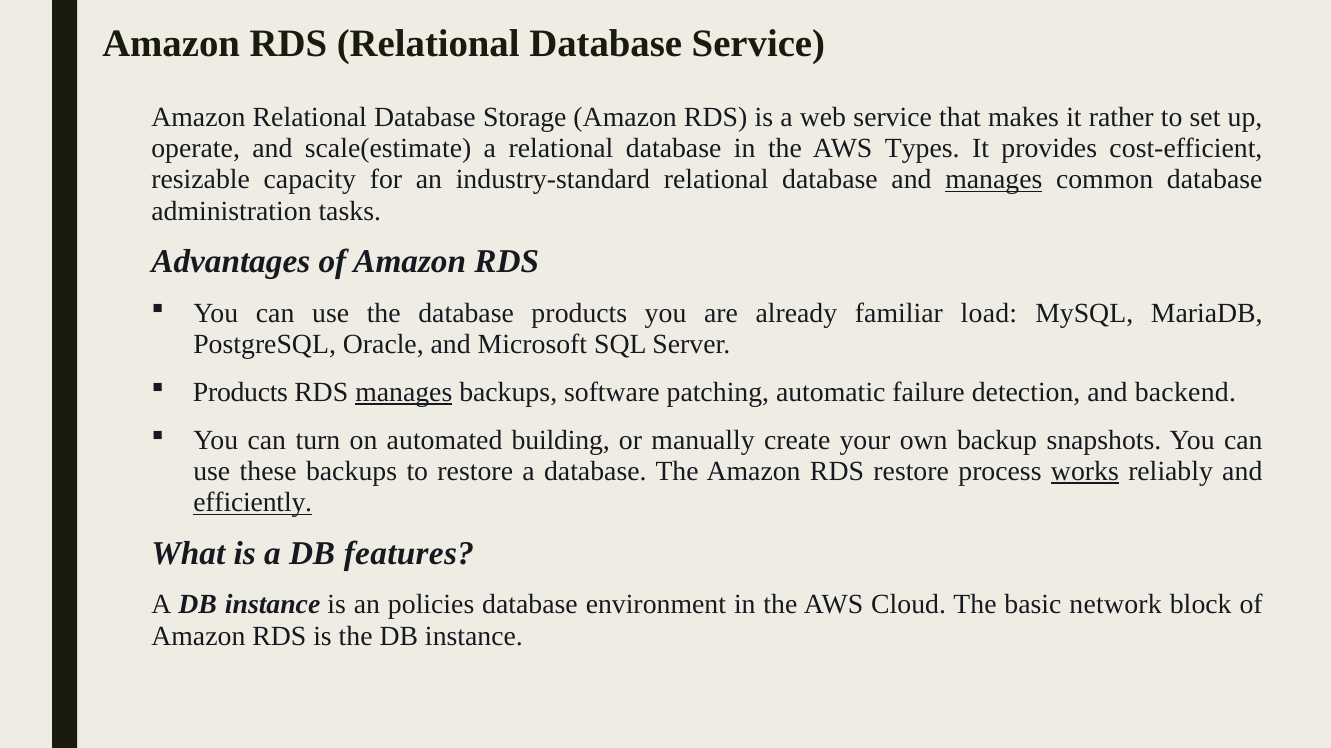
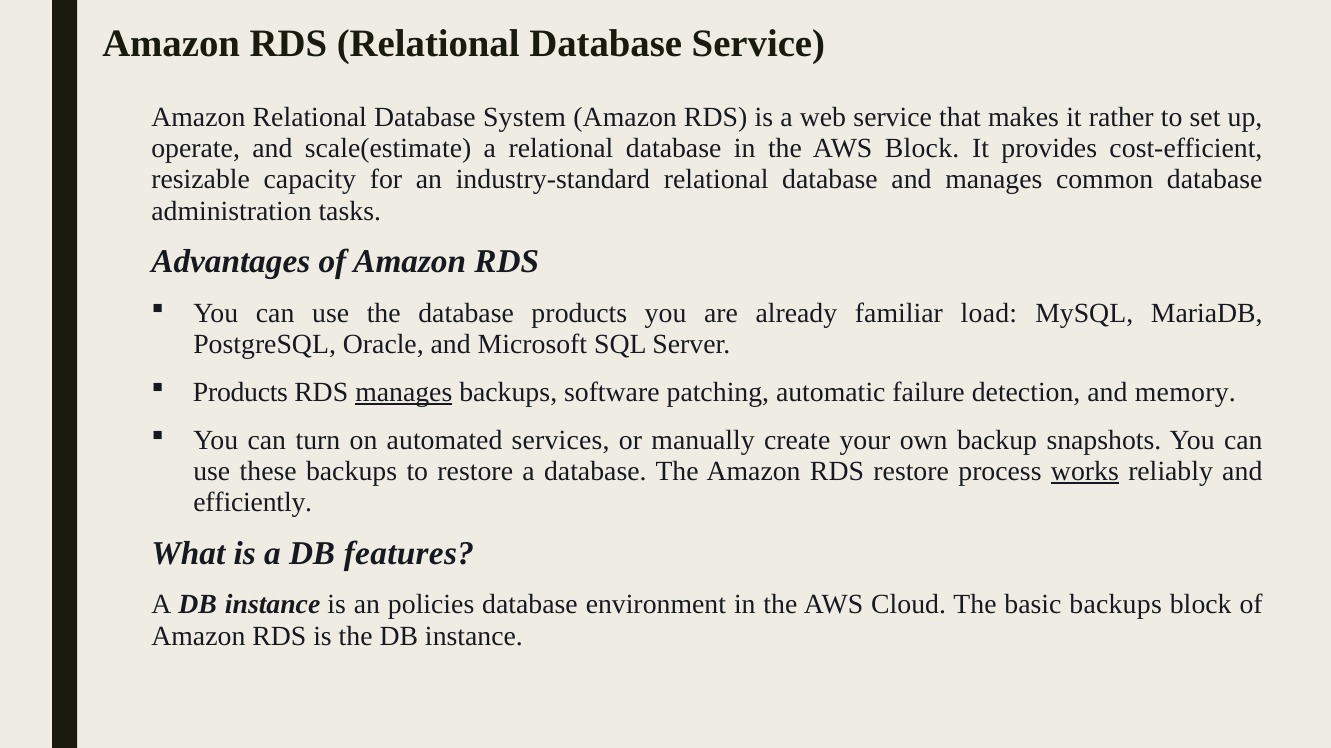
Storage: Storage -> System (524, 117)
AWS Types: Types -> Block (922, 149)
manages underline: present -> none (994, 180)
backend: backend -> memory (1185, 392)
building: building -> services (561, 440)
efficiently underline: present -> none (253, 503)
basic network: network -> backups (1116, 605)
